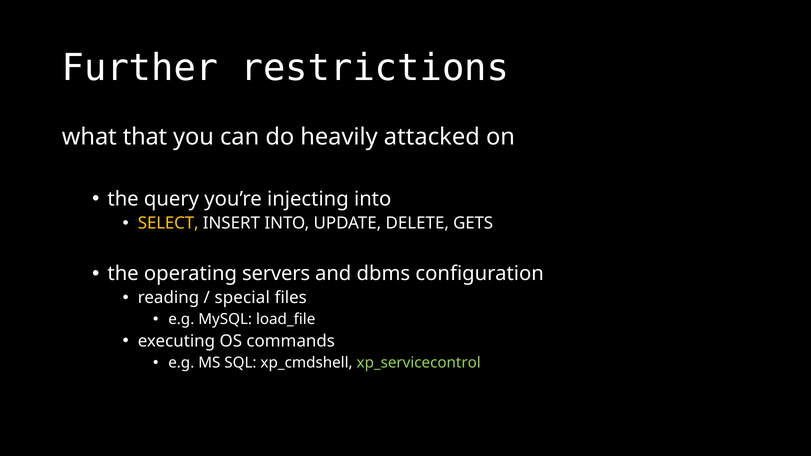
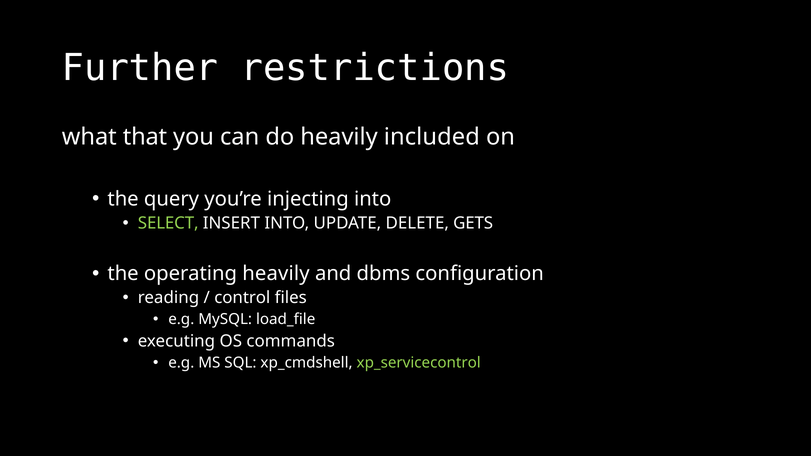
attacked: attacked -> included (432, 137)
SELECT colour: yellow -> light green (168, 223)
operating servers: servers -> heavily (276, 274)
special: special -> control (242, 298)
